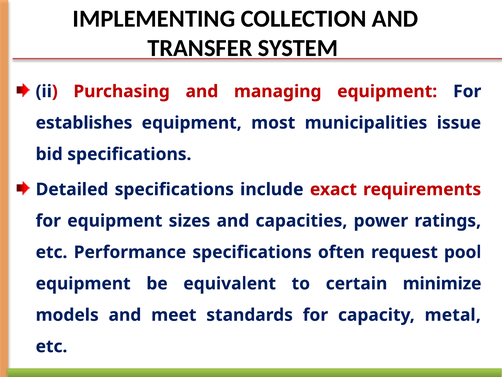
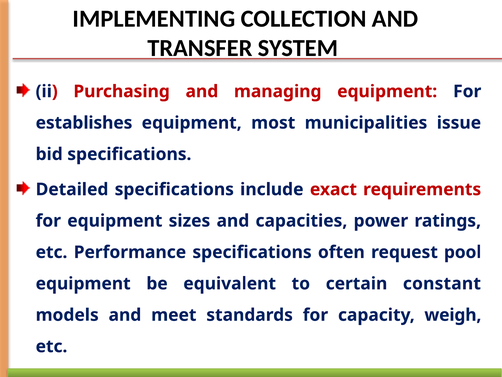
minimize: minimize -> constant (442, 283)
metal: metal -> weigh (453, 315)
